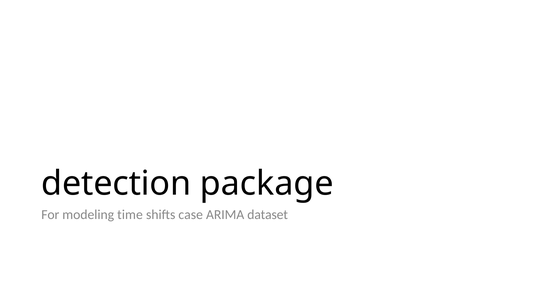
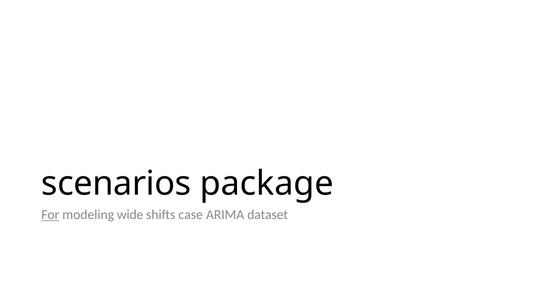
detection: detection -> scenarios (116, 183)
For underline: none -> present (50, 214)
time: time -> wide (130, 214)
